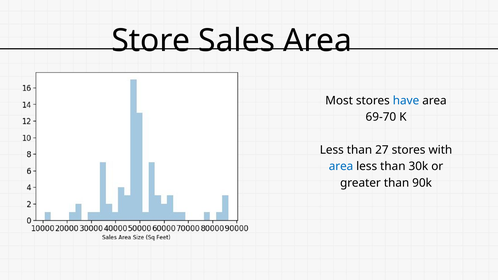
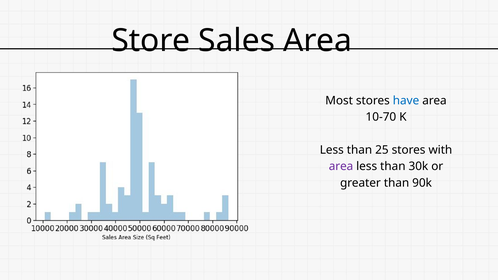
69-70: 69-70 -> 10-70 (381, 117)
27: 27 -> 25 (382, 150)
area colour: blue -> purple (341, 166)
